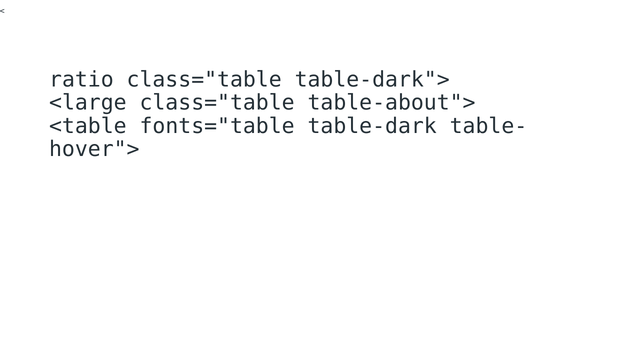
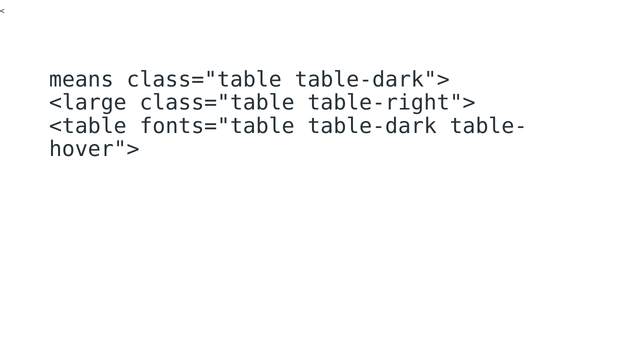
ratio: ratio -> means (81, 80)
table-about">: table-about"> -> table-right"> (392, 103)
